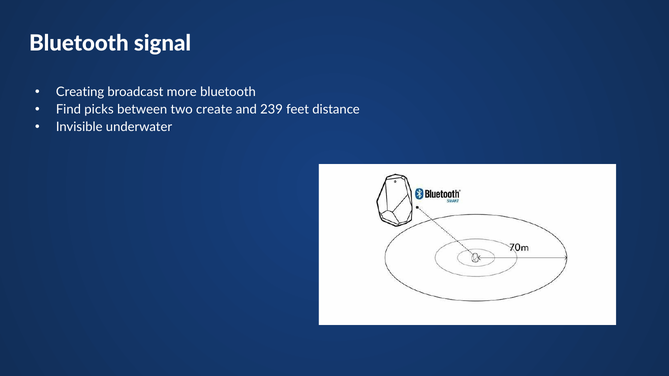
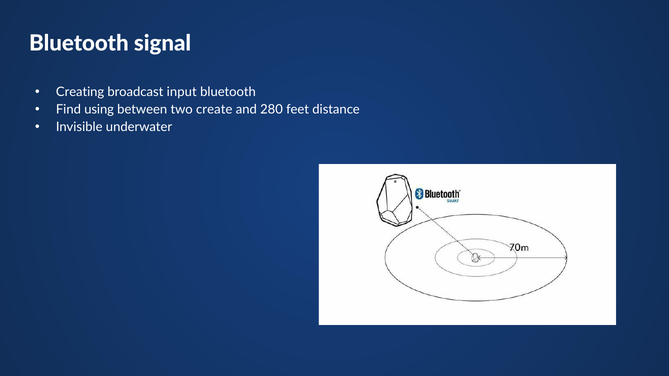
more: more -> input (182, 92)
picks: picks -> using (99, 110)
239: 239 -> 280 (272, 110)
